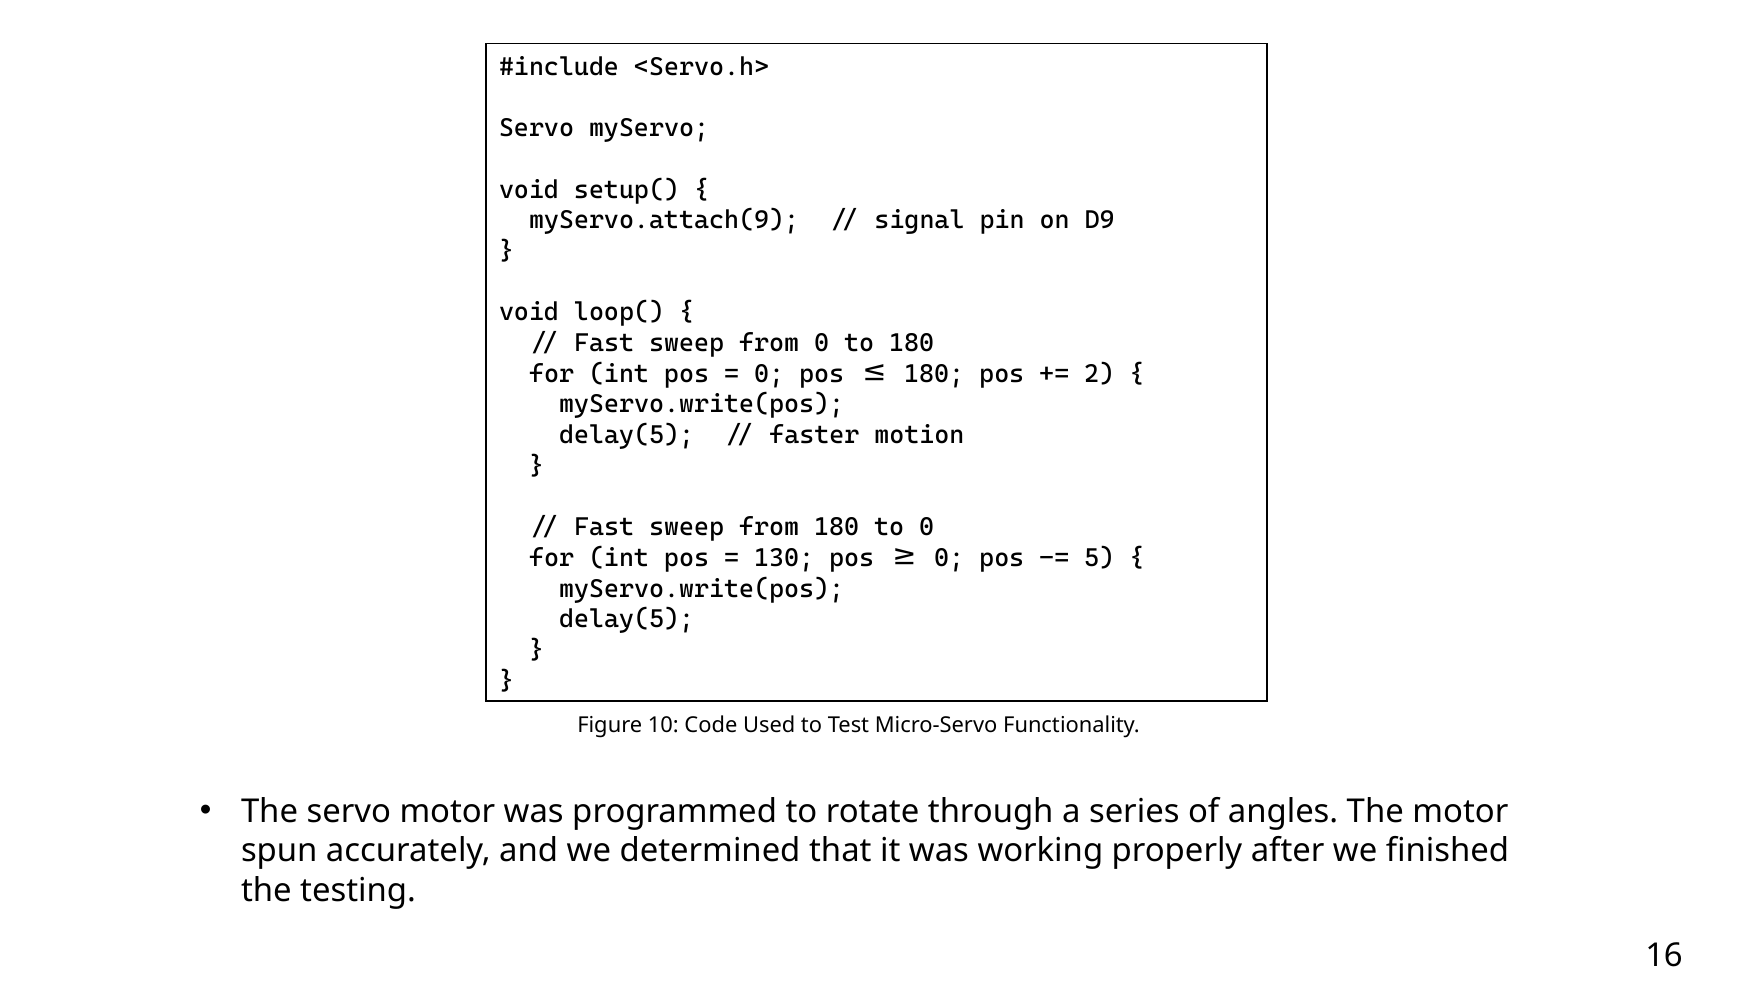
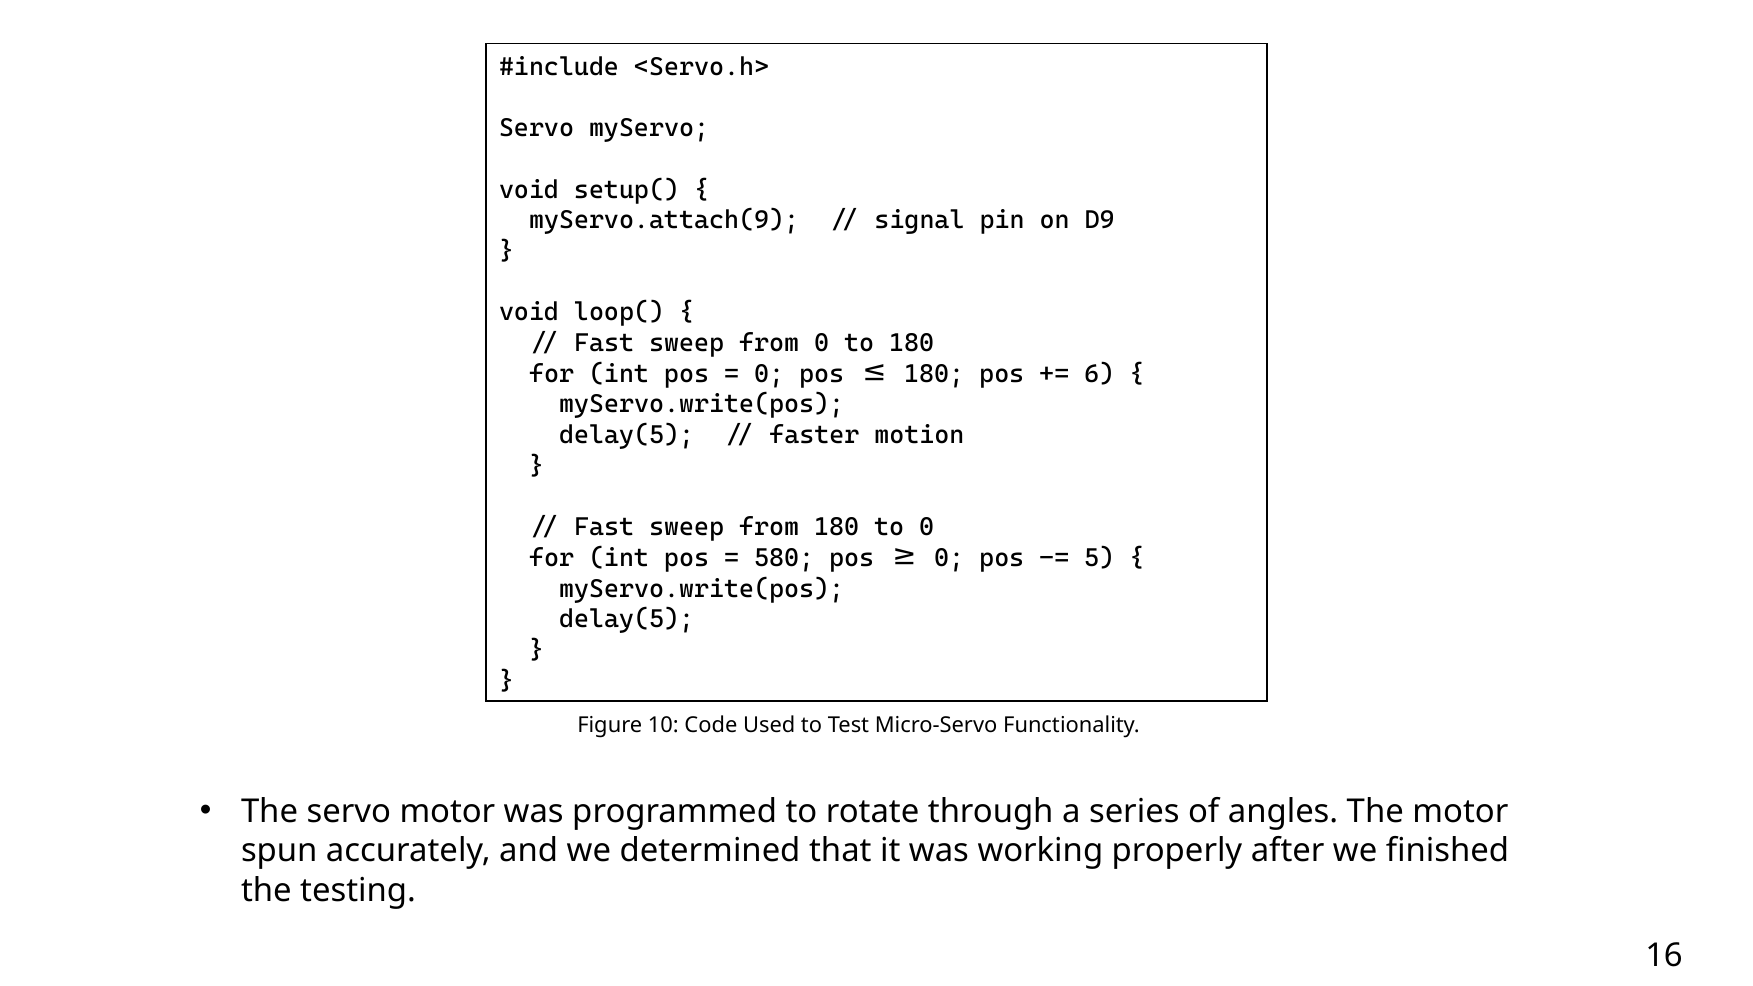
2: 2 -> 6 (1099, 374)
130: 130 -> 580 (784, 558)
